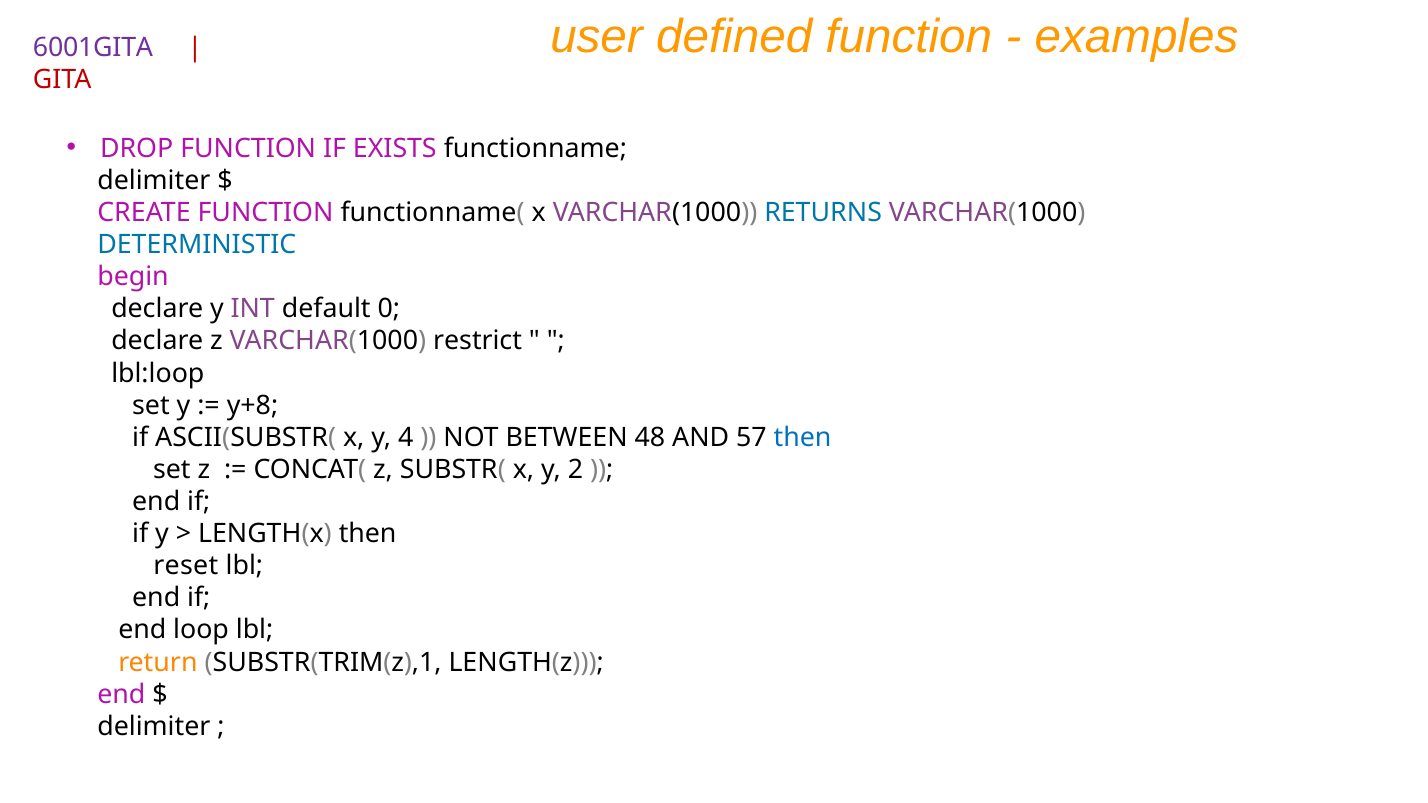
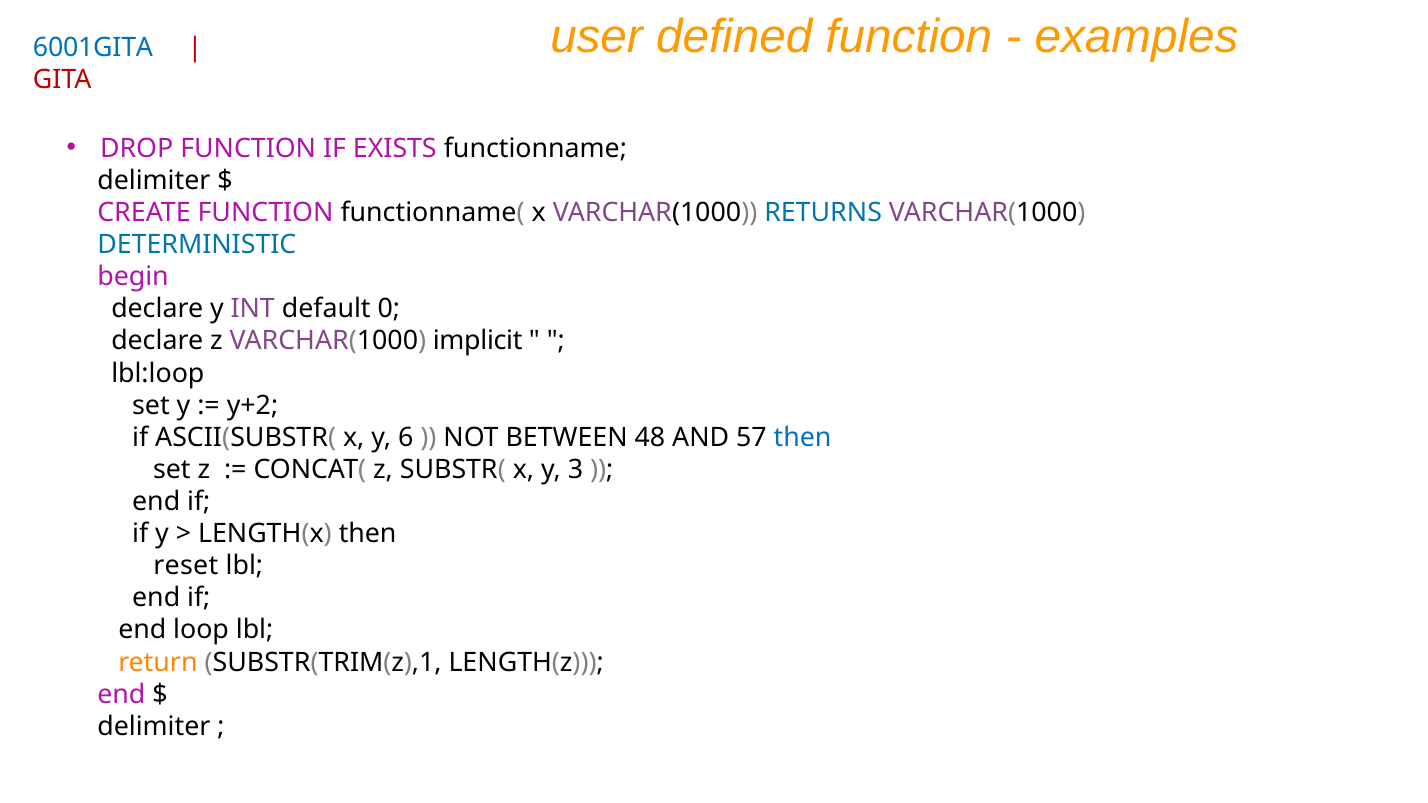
6001GITA colour: purple -> blue (93, 48)
restrict: restrict -> implicit (478, 341)
y+8: y+8 -> y+2 (252, 405)
4: 4 -> 6 (406, 438)
2: 2 -> 3 (575, 470)
